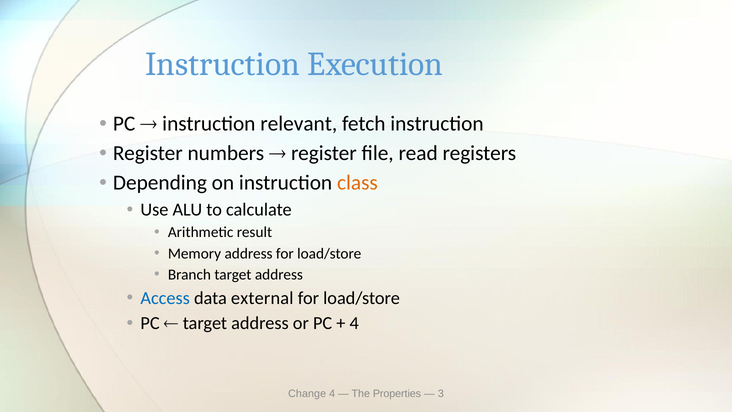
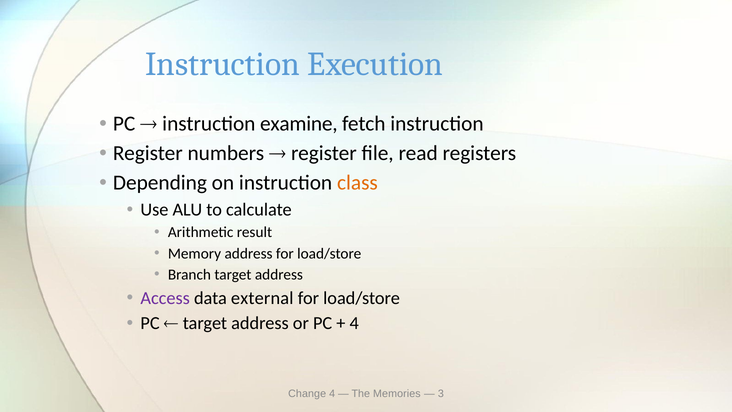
relevant: relevant -> examine (299, 124)
Access colour: blue -> purple (165, 298)
Properties: Properties -> Memories (397, 393)
